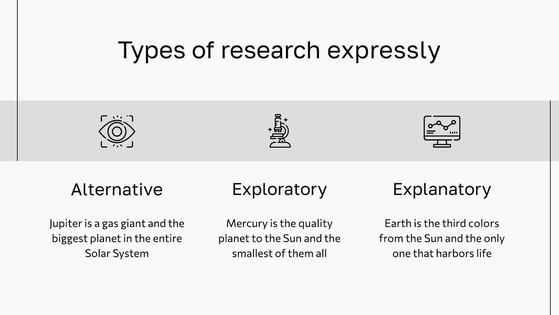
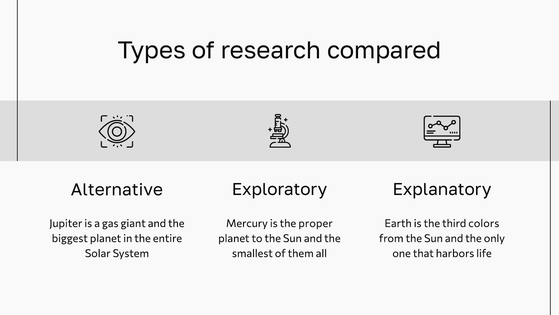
expressly: expressly -> compared (384, 50)
quality: quality -> proper (316, 223)
